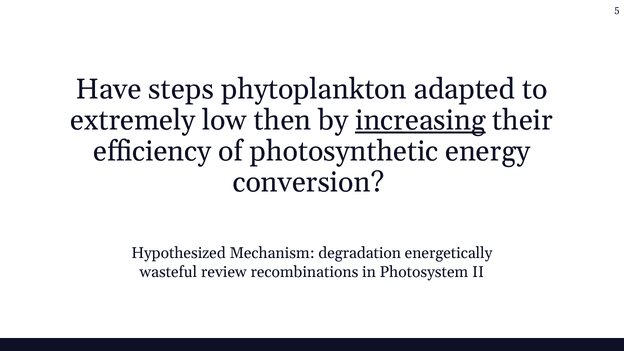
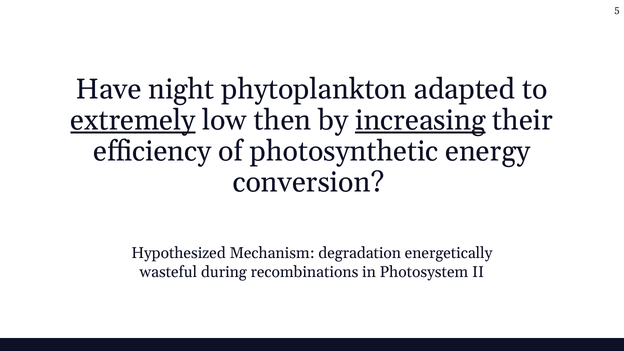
steps: steps -> night (181, 89)
extremely underline: none -> present (133, 120)
review: review -> during (224, 272)
